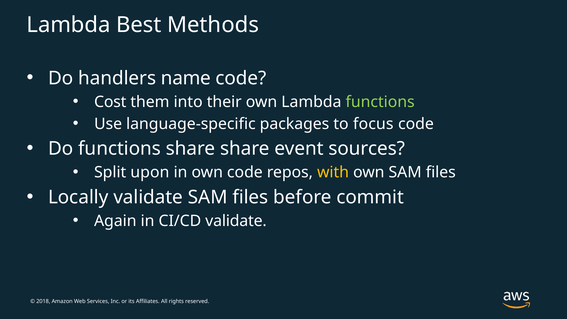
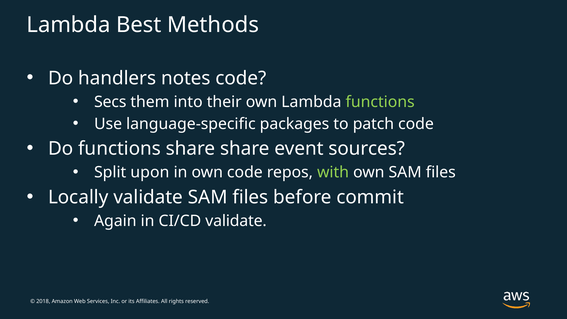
name: name -> notes (186, 78)
Cost: Cost -> Secs (110, 102)
focus: focus -> patch (373, 124)
with colour: yellow -> light green (333, 172)
